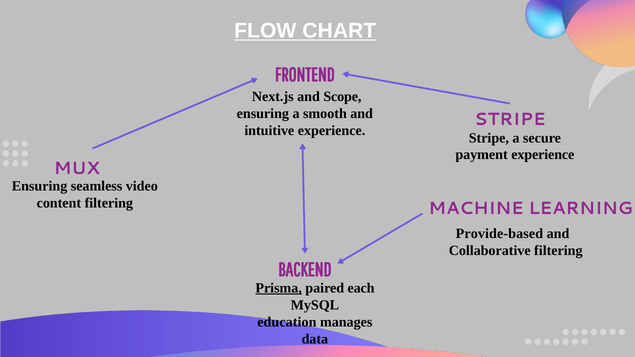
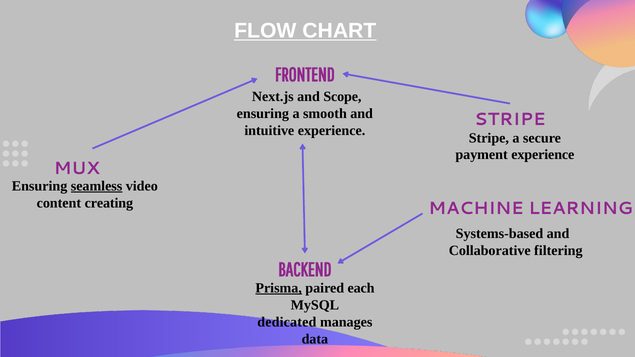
seamless underline: none -> present (97, 186)
content filtering: filtering -> creating (109, 203)
Provide-based: Provide-based -> Systems-based (499, 234)
education: education -> dedicated (287, 322)
